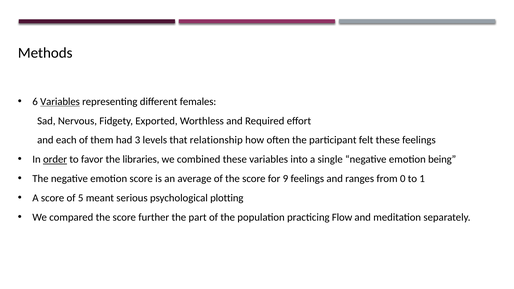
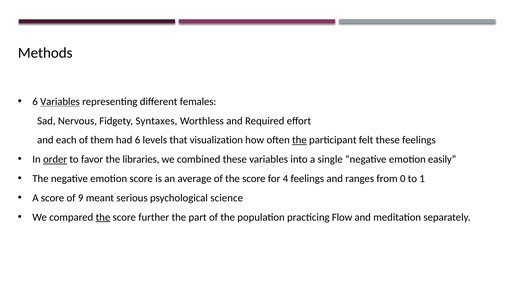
Exported: Exported -> Syntaxes (156, 121)
had 3: 3 -> 6 (137, 140)
relationship: relationship -> visualization (216, 140)
the underline: none -> present (299, 140)
being: being -> easily (442, 159)
9: 9 -> 4 (285, 179)
5: 5 -> 9 (81, 198)
plotting: plotting -> science (227, 198)
the underline: none -> present (103, 217)
